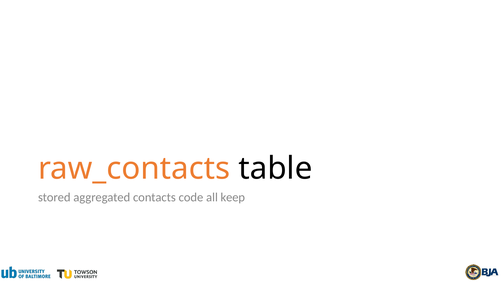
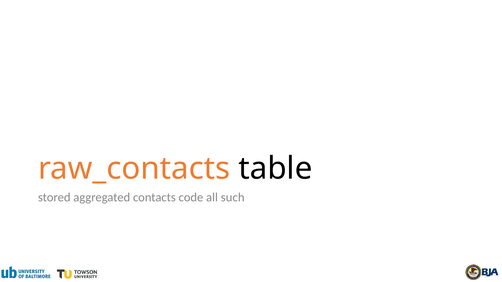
keep: keep -> such (233, 198)
